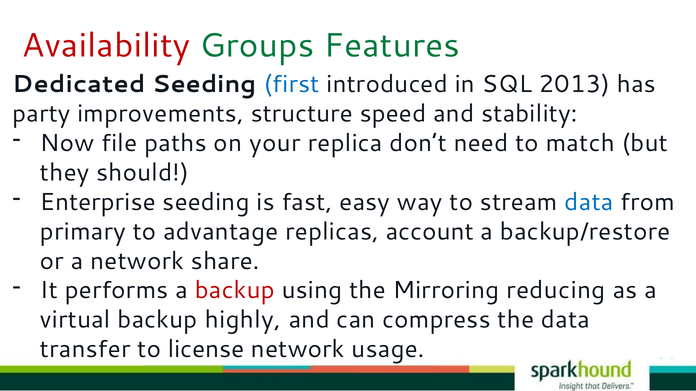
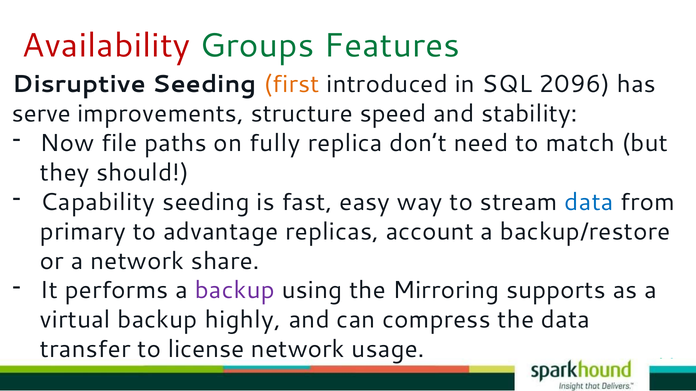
Dedicated: Dedicated -> Disruptive (79, 84)
first colour: blue -> orange (292, 84)
2013: 2013 -> 2096 (574, 84)
party: party -> serve (42, 114)
your: your -> fully (275, 143)
Enterprise: Enterprise -> Capability (98, 202)
backup colour: red -> purple (235, 291)
reducing: reducing -> supports (556, 291)
